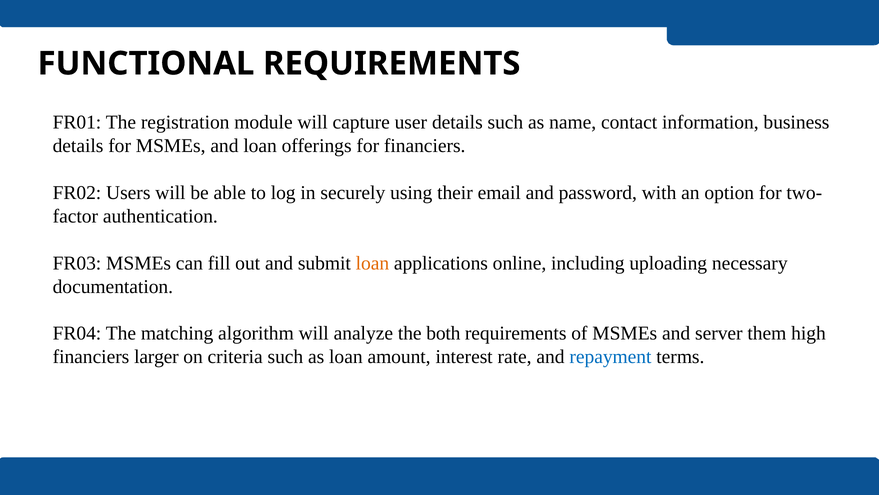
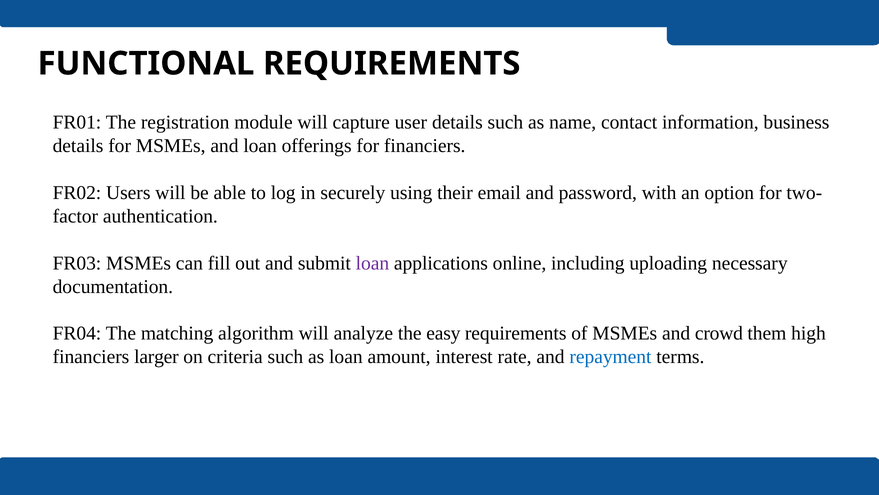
loan colour: orange -> purple (372, 263)
both: both -> easy (443, 333)
server: server -> crowd (719, 333)
